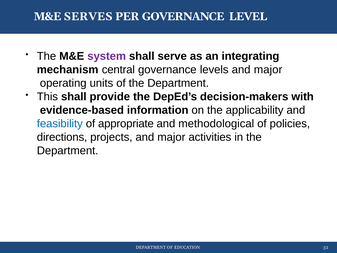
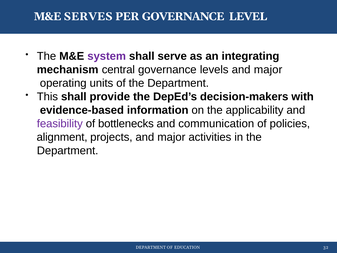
feasibility colour: blue -> purple (60, 124)
appropriate: appropriate -> bottlenecks (126, 124)
methodological: methodological -> communication (216, 124)
directions: directions -> alignment (62, 137)
